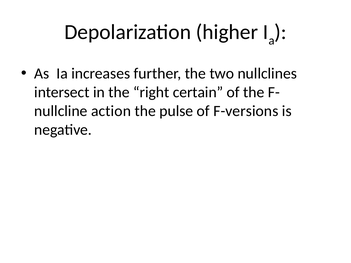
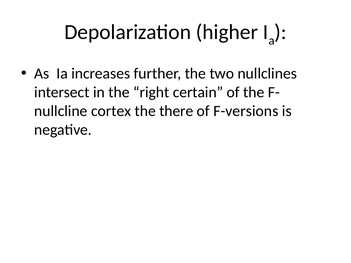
action: action -> cortex (111, 111)
pulse: pulse -> there (176, 111)
